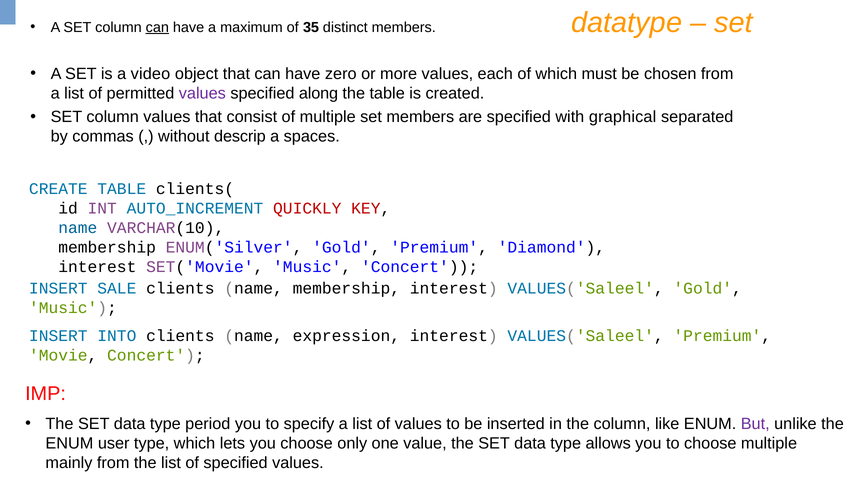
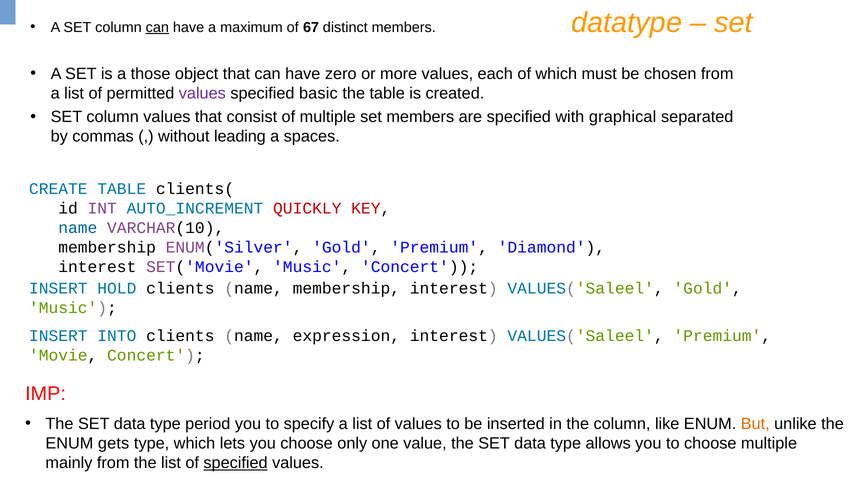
35: 35 -> 67 (311, 27)
video: video -> those (151, 74)
along: along -> basic (318, 93)
descrip: descrip -> leading (240, 137)
SALE: SALE -> HOLD (117, 288)
But colour: purple -> orange (755, 424)
user: user -> gets (114, 444)
specified underline: none -> present (236, 463)
